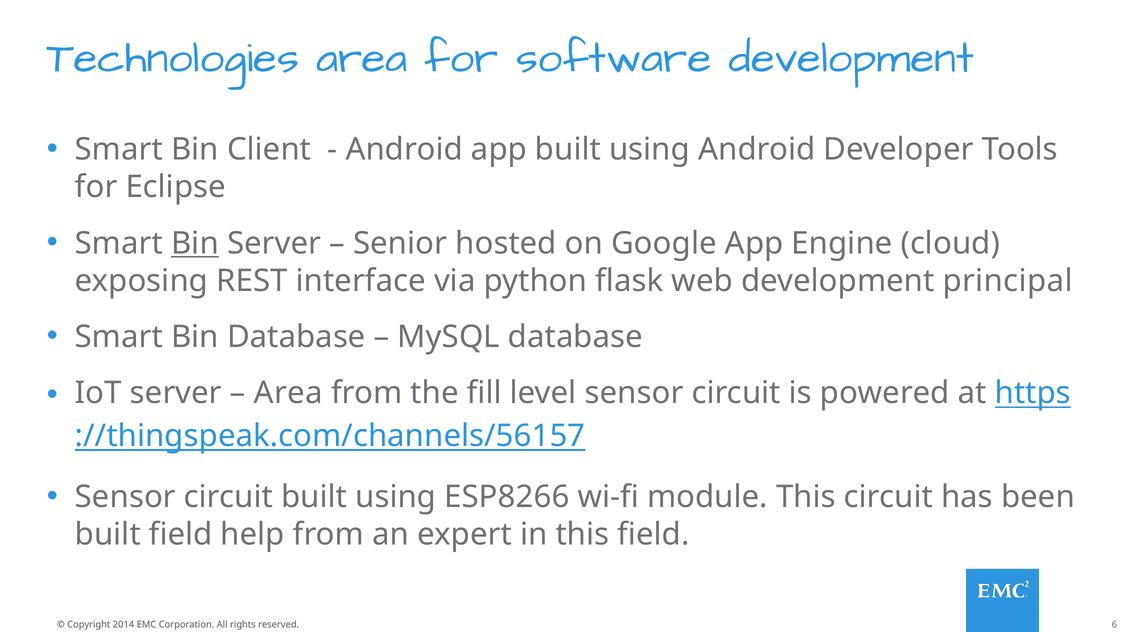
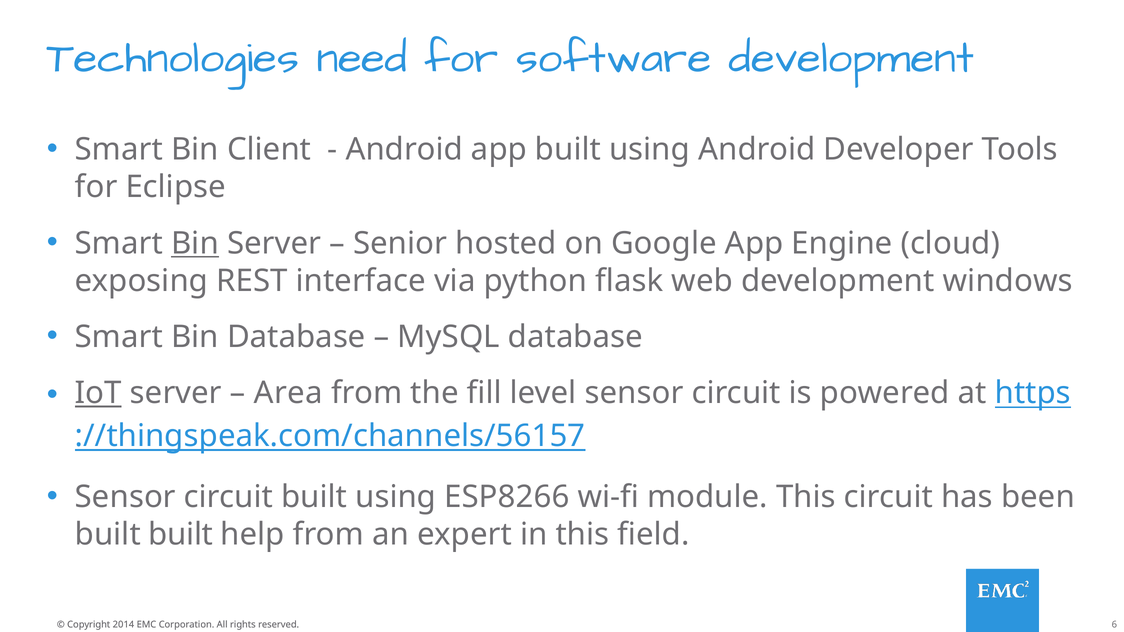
Technologies area: area -> need (362, 57)
principal: principal -> windows (1008, 281)
IoT underline: none -> present (98, 393)
built field: field -> built (181, 535)
